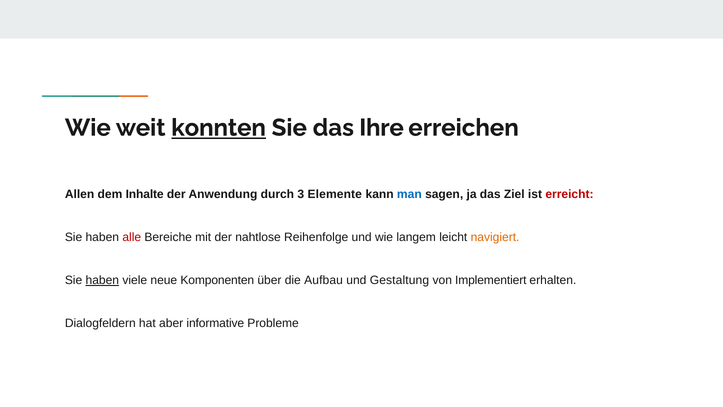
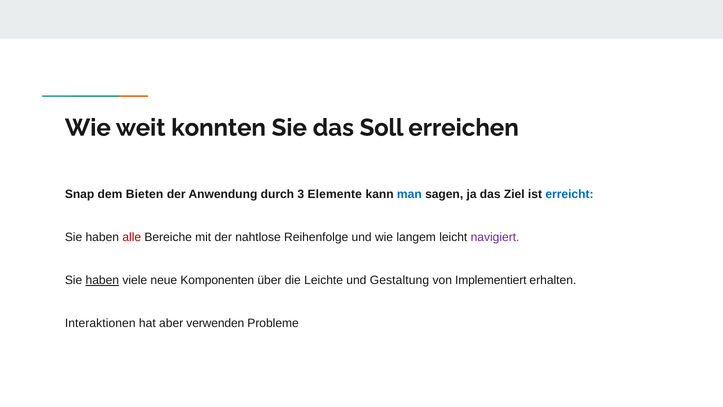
konnten underline: present -> none (219, 128)
Ihre: Ihre -> Soll (382, 128)
Allen: Allen -> Snap (80, 194)
Inhalte: Inhalte -> Bieten (145, 194)
erreicht colour: red -> blue (569, 194)
navigiert colour: orange -> purple (495, 237)
Aufbau: Aufbau -> Leichte (324, 280)
Dialogfeldern: Dialogfeldern -> Interaktionen (100, 323)
informative: informative -> verwenden (215, 323)
